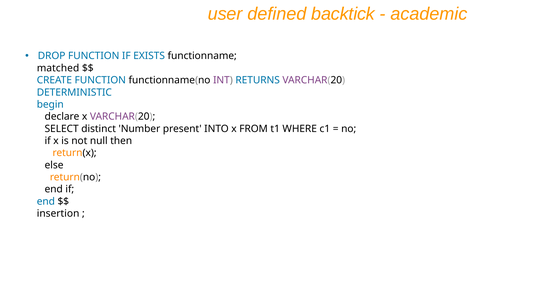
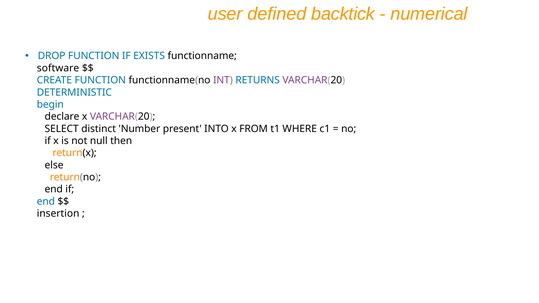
academic: academic -> numerical (429, 14)
matched: matched -> software (58, 68)
